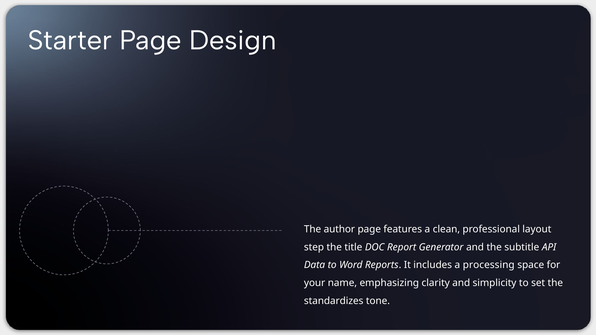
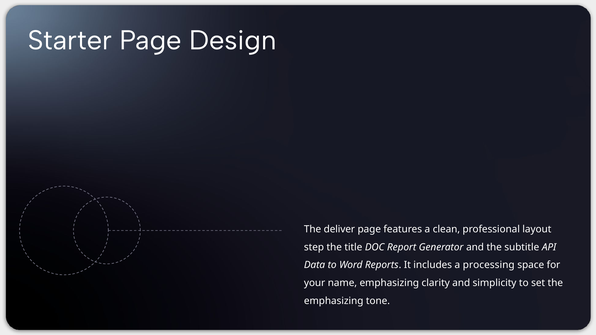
author: author -> deliver (339, 229)
standardizes: standardizes -> emphasizing (334, 301)
